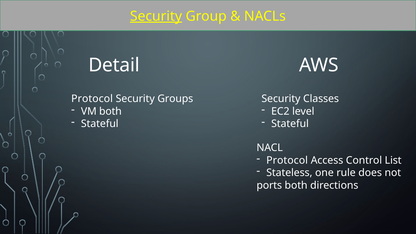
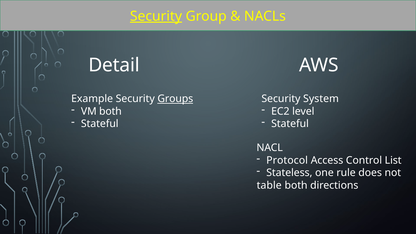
Protocol: Protocol -> Example (92, 99)
Groups underline: none -> present (175, 99)
Classes: Classes -> System (321, 99)
ports: ports -> table (269, 185)
